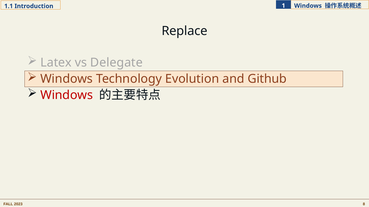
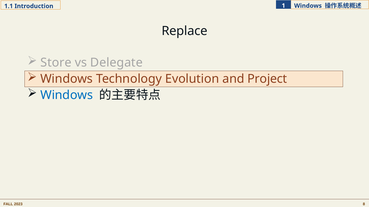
Latex: Latex -> Store (56, 63)
Github: Github -> Project (267, 79)
Windows colour: red -> blue (67, 95)
